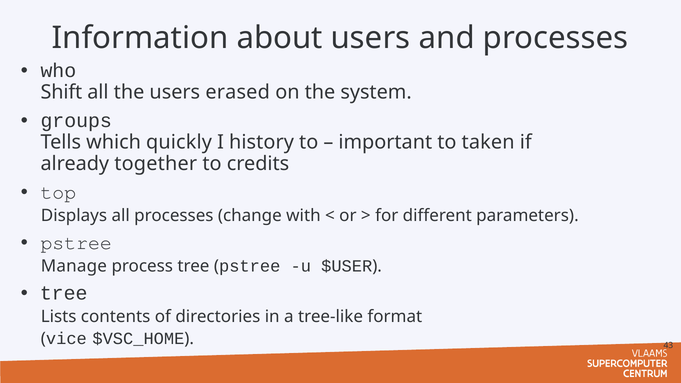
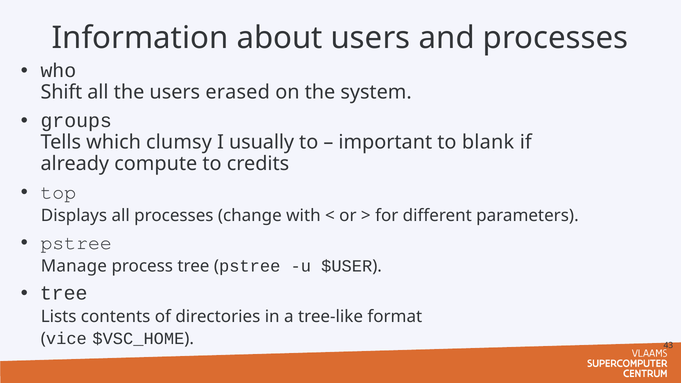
quickly: quickly -> clumsy (179, 142)
history: history -> usually (262, 142)
taken: taken -> blank (488, 142)
together: together -> compute (156, 164)
